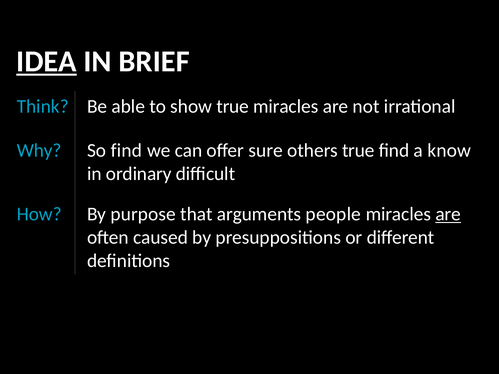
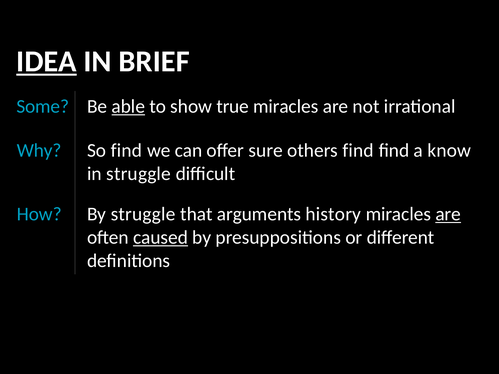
Think: Think -> Some (43, 107)
able underline: none -> present (128, 107)
others true: true -> find (358, 151)
in ordinary: ordinary -> struggle (139, 174)
By purpose: purpose -> struggle (143, 214)
people: people -> history (333, 214)
caused underline: none -> present (161, 238)
